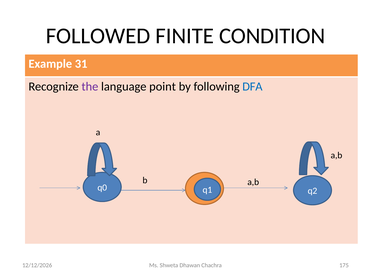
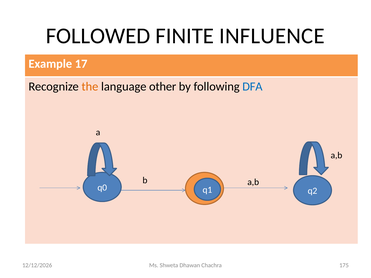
CONDITION: CONDITION -> INFLUENCE (272, 36)
31: 31 -> 17 (81, 64)
the colour: purple -> orange (90, 87)
point: point -> other (163, 87)
